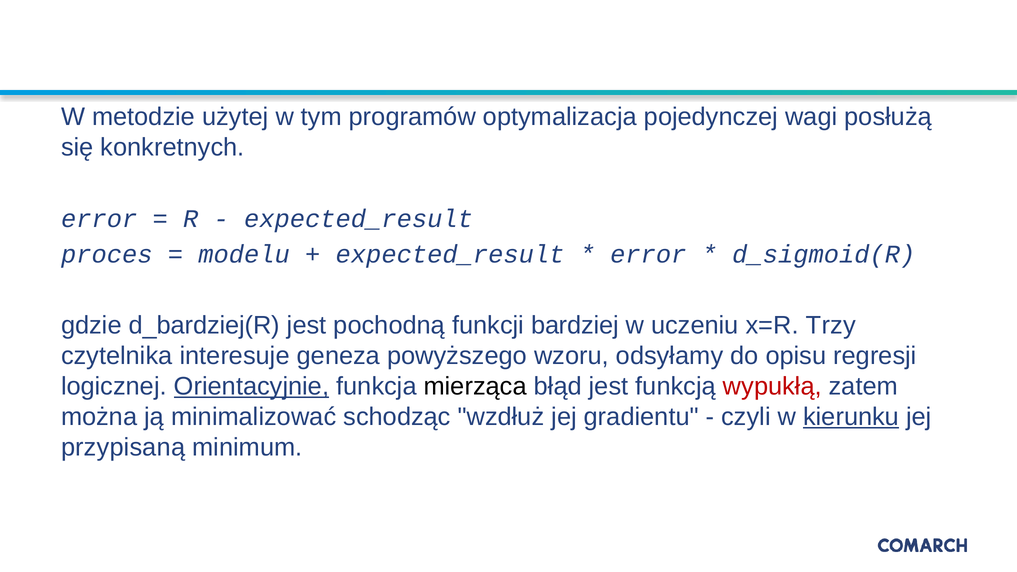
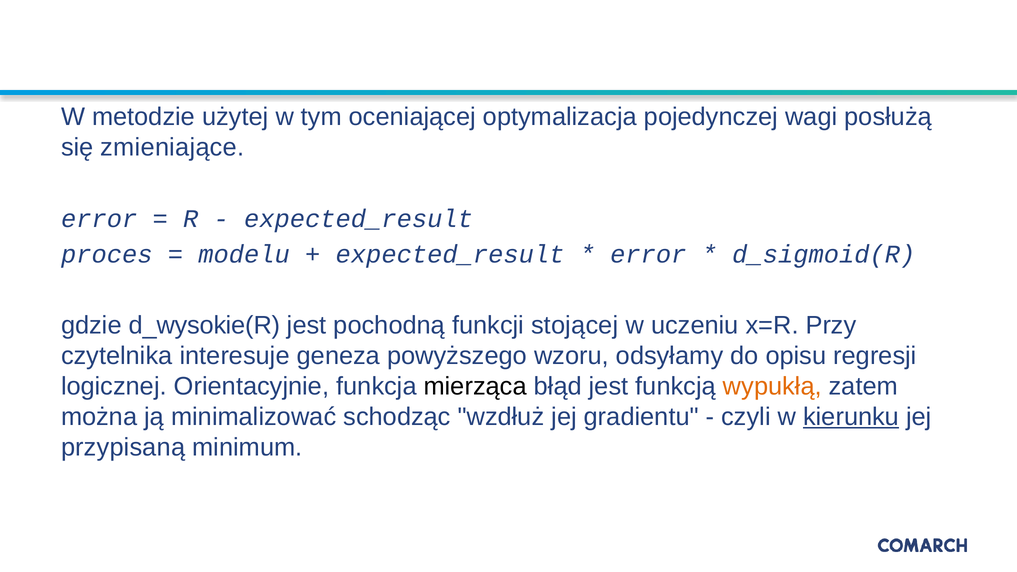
programów: programów -> oceniającej (412, 117)
konkretnych: konkretnych -> zmieniające (172, 148)
d_bardziej(R: d_bardziej(R -> d_wysokie(R (204, 326)
bardziej: bardziej -> stojącej (575, 326)
Trzy: Trzy -> Przy (831, 326)
Orientacyjnie underline: present -> none (252, 387)
wypukłą colour: red -> orange (772, 387)
